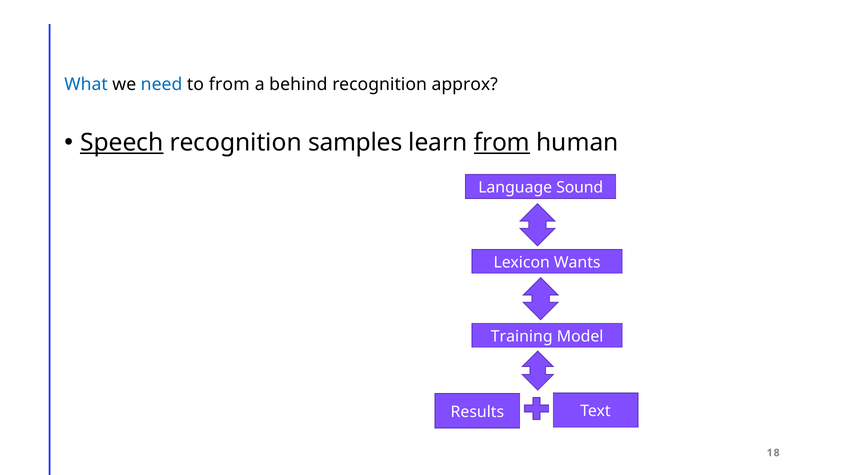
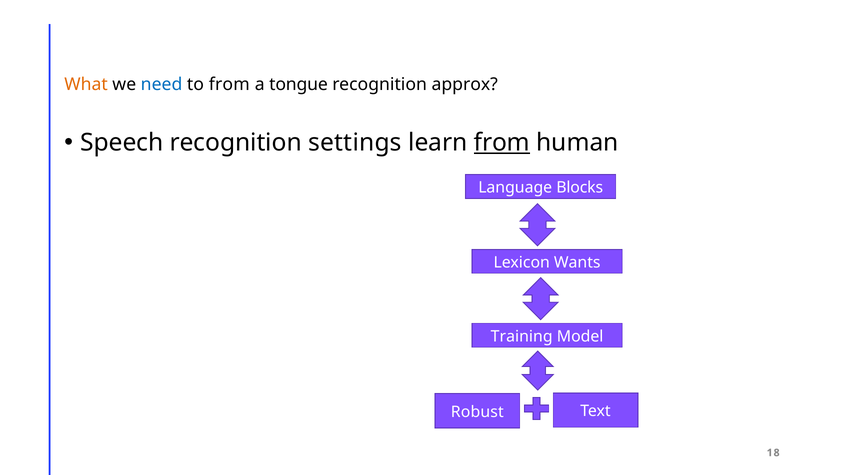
What colour: blue -> orange (86, 84)
behind: behind -> tongue (299, 84)
Speech underline: present -> none (122, 143)
samples: samples -> settings (355, 143)
Sound: Sound -> Blocks (580, 187)
Results: Results -> Robust (477, 412)
